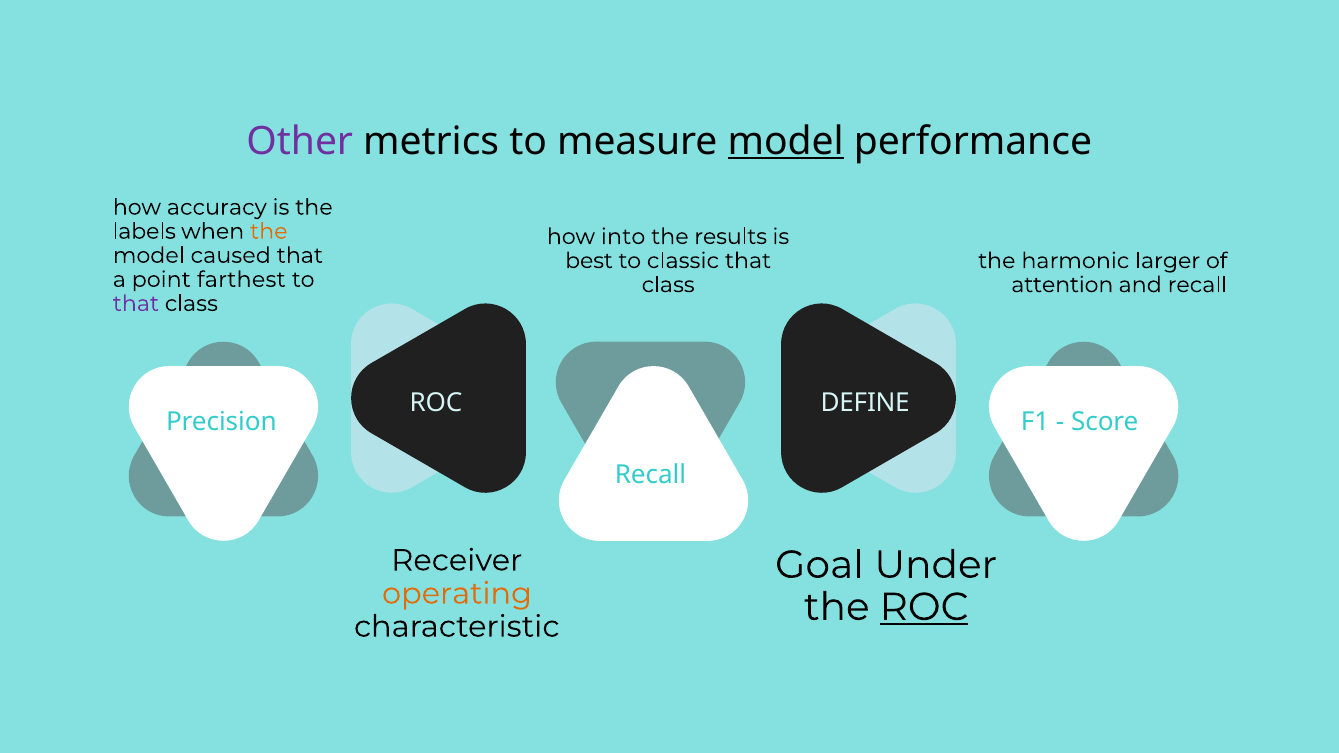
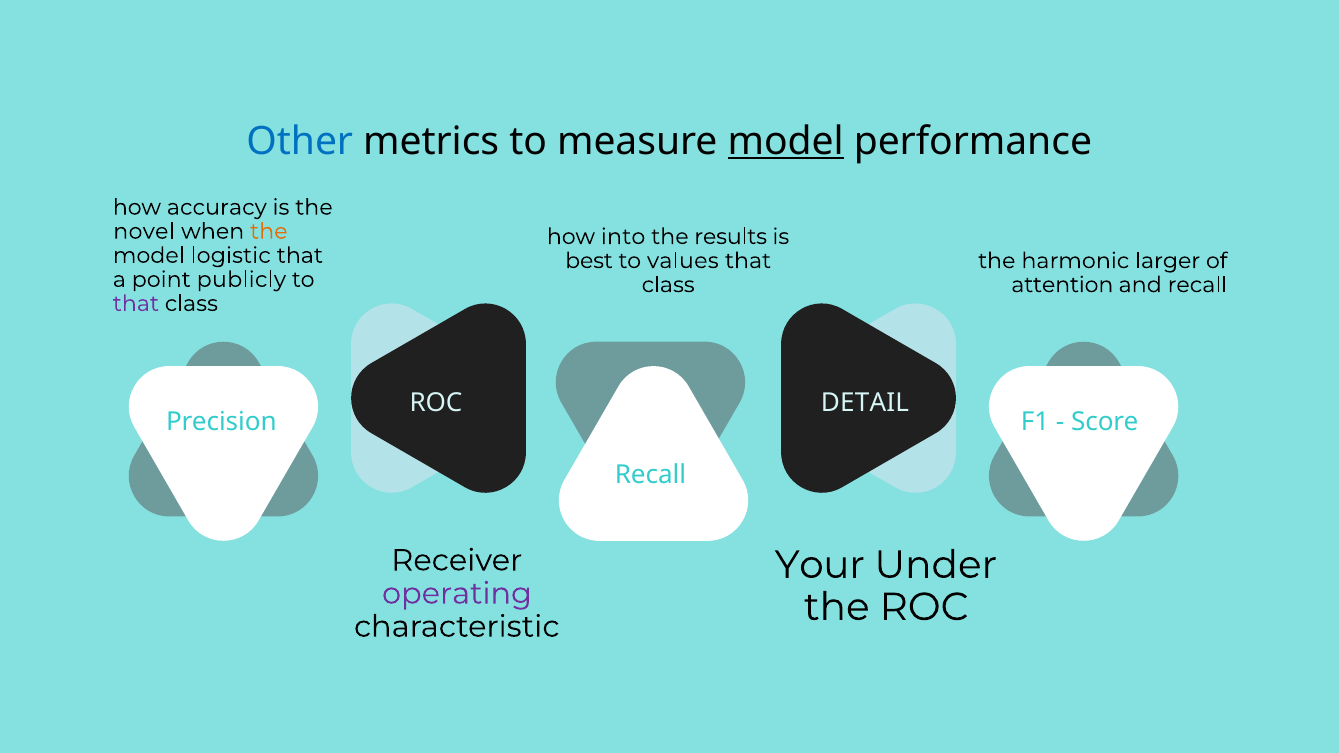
Other colour: purple -> blue (300, 142)
labels: labels -> novel (144, 231)
caused: caused -> logistic (231, 256)
classic: classic -> values (683, 261)
farthest: farthest -> publicly (241, 280)
DEFINE: DEFINE -> DETAIL (865, 403)
Goal: Goal -> Your (820, 565)
operating colour: orange -> purple (457, 594)
ROC underline: present -> none (924, 607)
